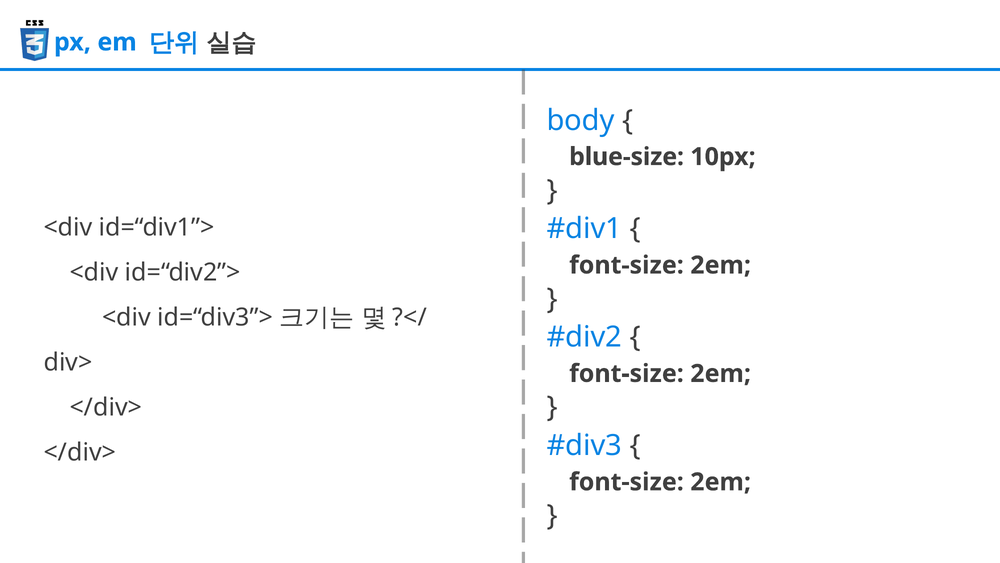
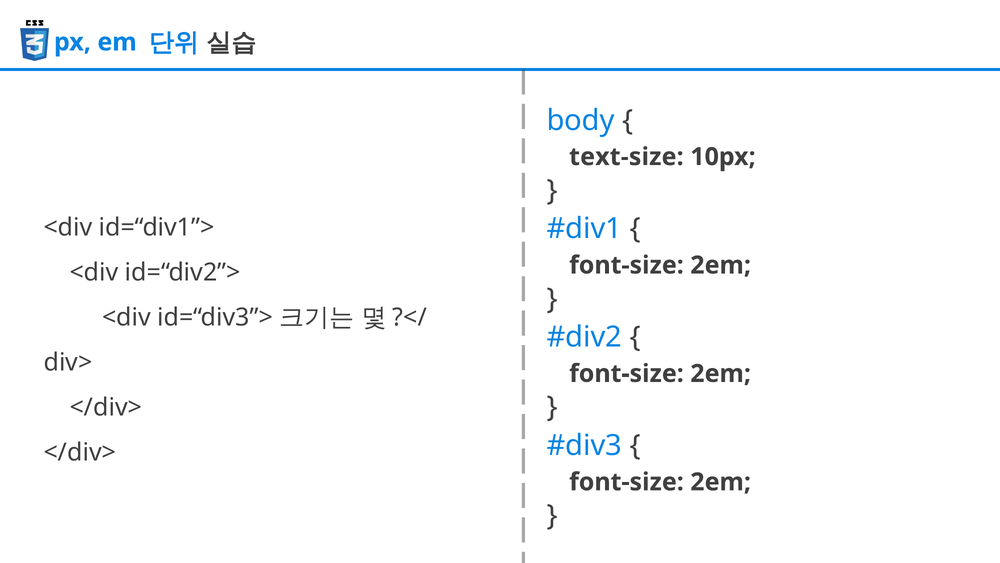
blue-size: blue-size -> text-size (626, 157)
